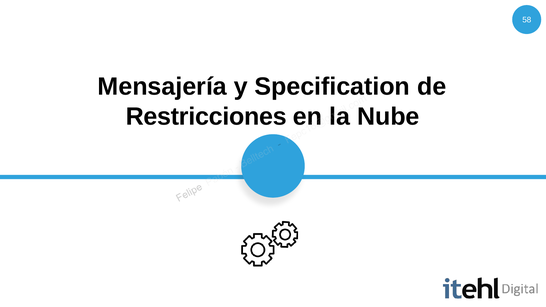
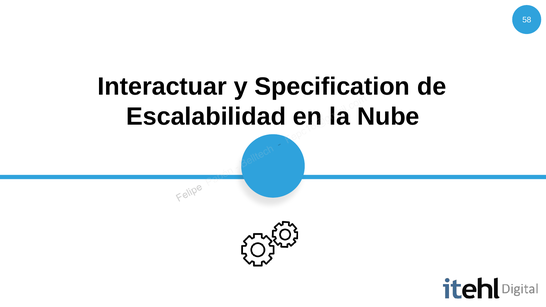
Mensajería: Mensajería -> Interactuar (162, 87)
Restricciones: Restricciones -> Escalabilidad (206, 117)
